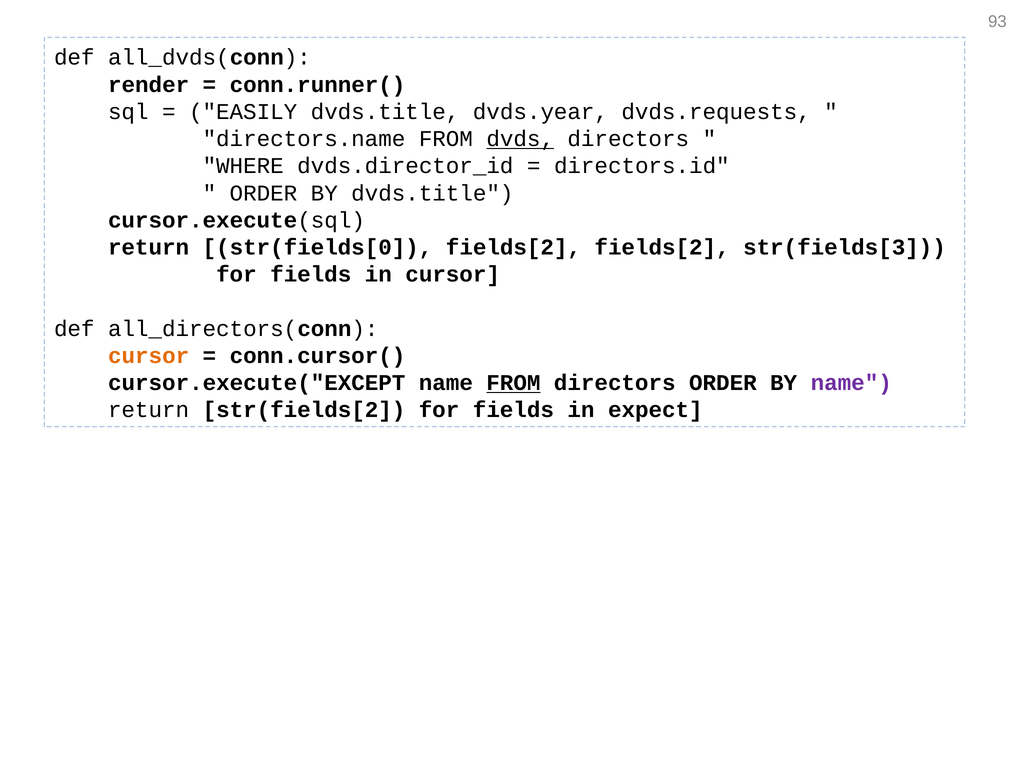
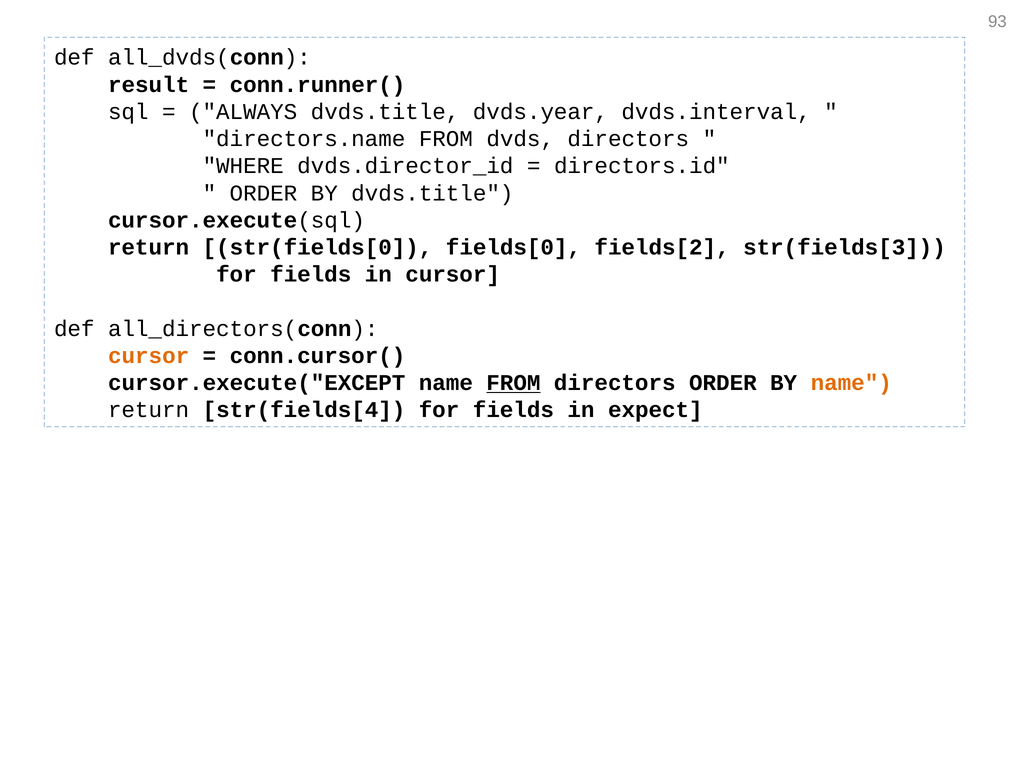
render: render -> result (149, 85)
EASILY: EASILY -> ALWAYS (243, 112)
dvds.requests: dvds.requests -> dvds.interval (716, 112)
dvds underline: present -> none (520, 139)
str(fields[0 fields[2: fields[2 -> fields[0 (513, 247)
name colour: purple -> orange (851, 383)
str(fields[2: str(fields[2 -> str(fields[4 (304, 410)
